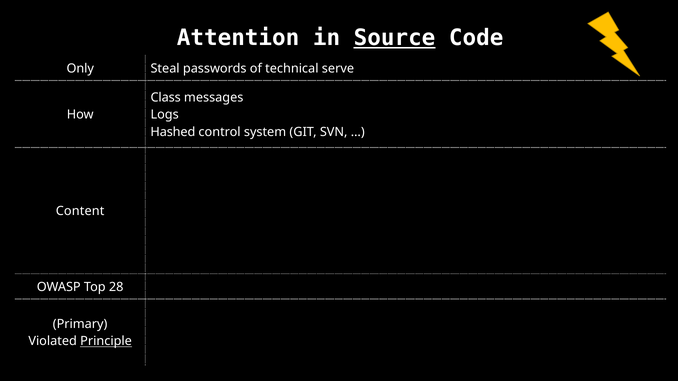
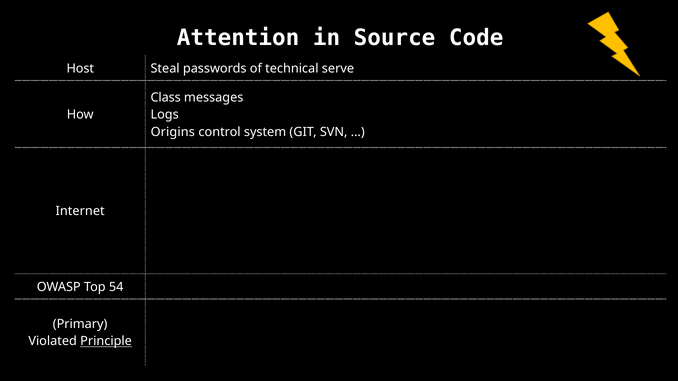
Source underline: present -> none (395, 38)
Only: Only -> Host (80, 68)
Hashed: Hashed -> Origins (173, 132)
Content: Content -> Internet (80, 211)
28: 28 -> 54 (116, 287)
